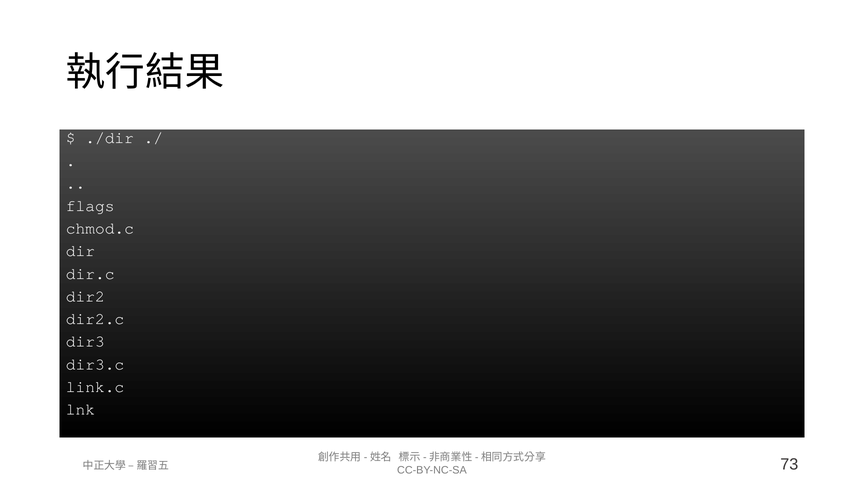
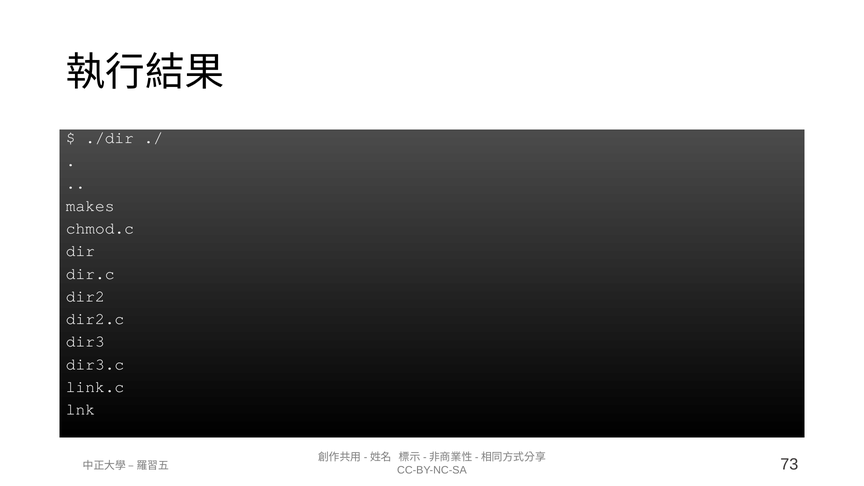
flags: flags -> makes (90, 206)
